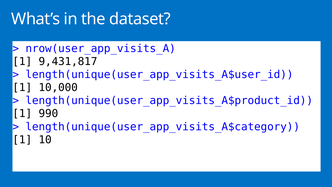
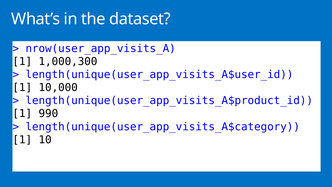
9,431,817: 9,431,817 -> 1,000,300 (68, 61)
